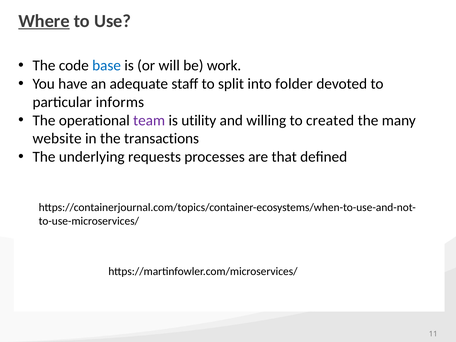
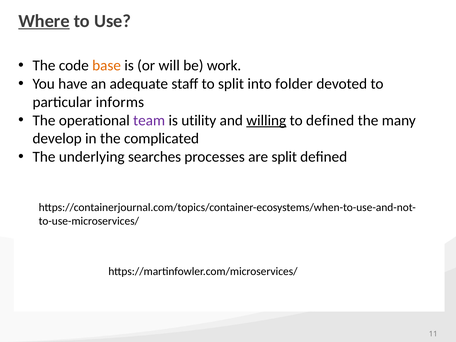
base colour: blue -> orange (107, 66)
willing underline: none -> present (266, 120)
to created: created -> defined (330, 120)
website: website -> develop (57, 139)
transactions: transactions -> complicated (162, 139)
requests: requests -> searches (155, 157)
are that: that -> split (284, 157)
